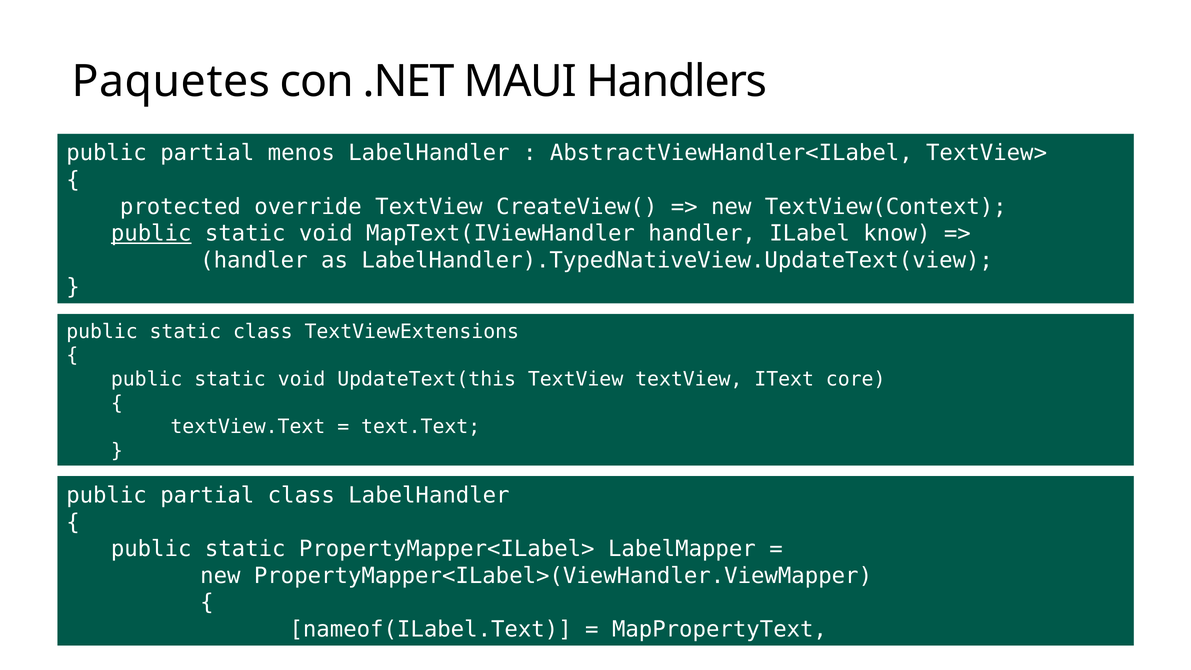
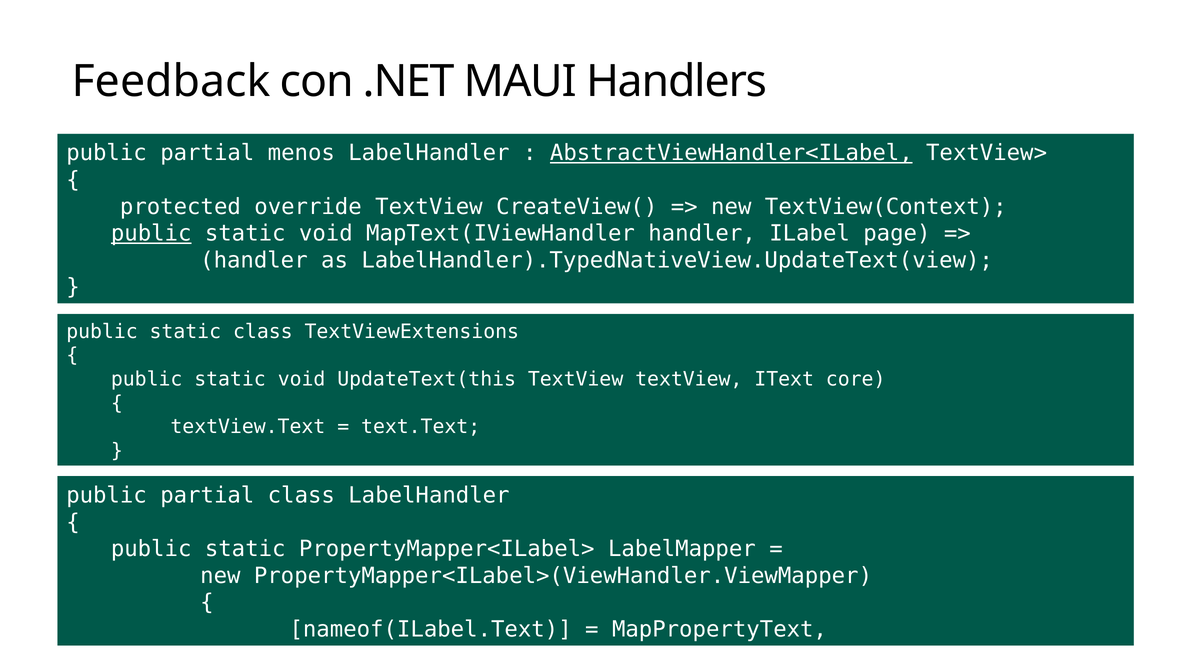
Paquetes: Paquetes -> Feedback (171, 81)
AbstractViewHandler<ILabel underline: none -> present (731, 153)
know: know -> page (897, 233)
